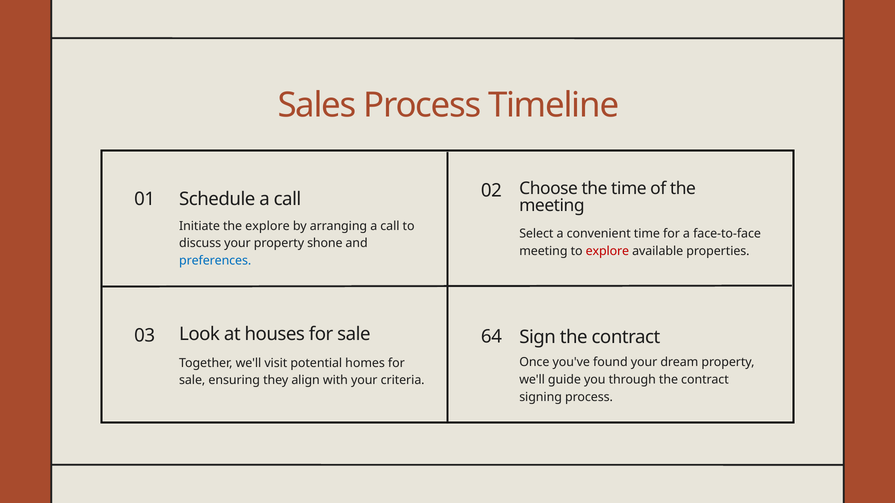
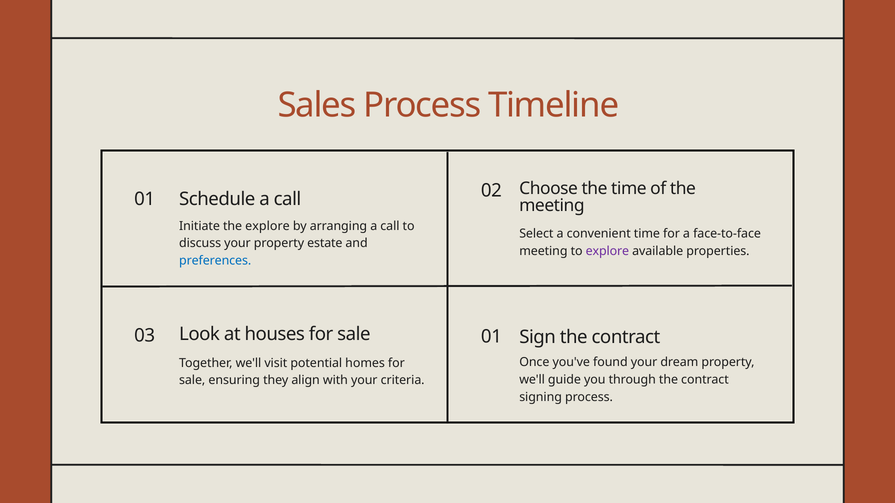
shone: shone -> estate (325, 244)
explore colour: red -> purple (607, 251)
03 64: 64 -> 01 (491, 337)
